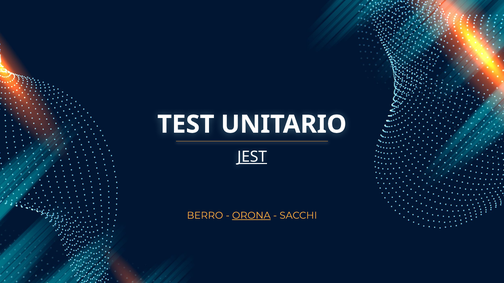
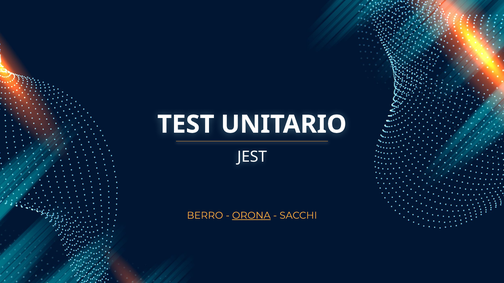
JEST underline: present -> none (252, 157)
